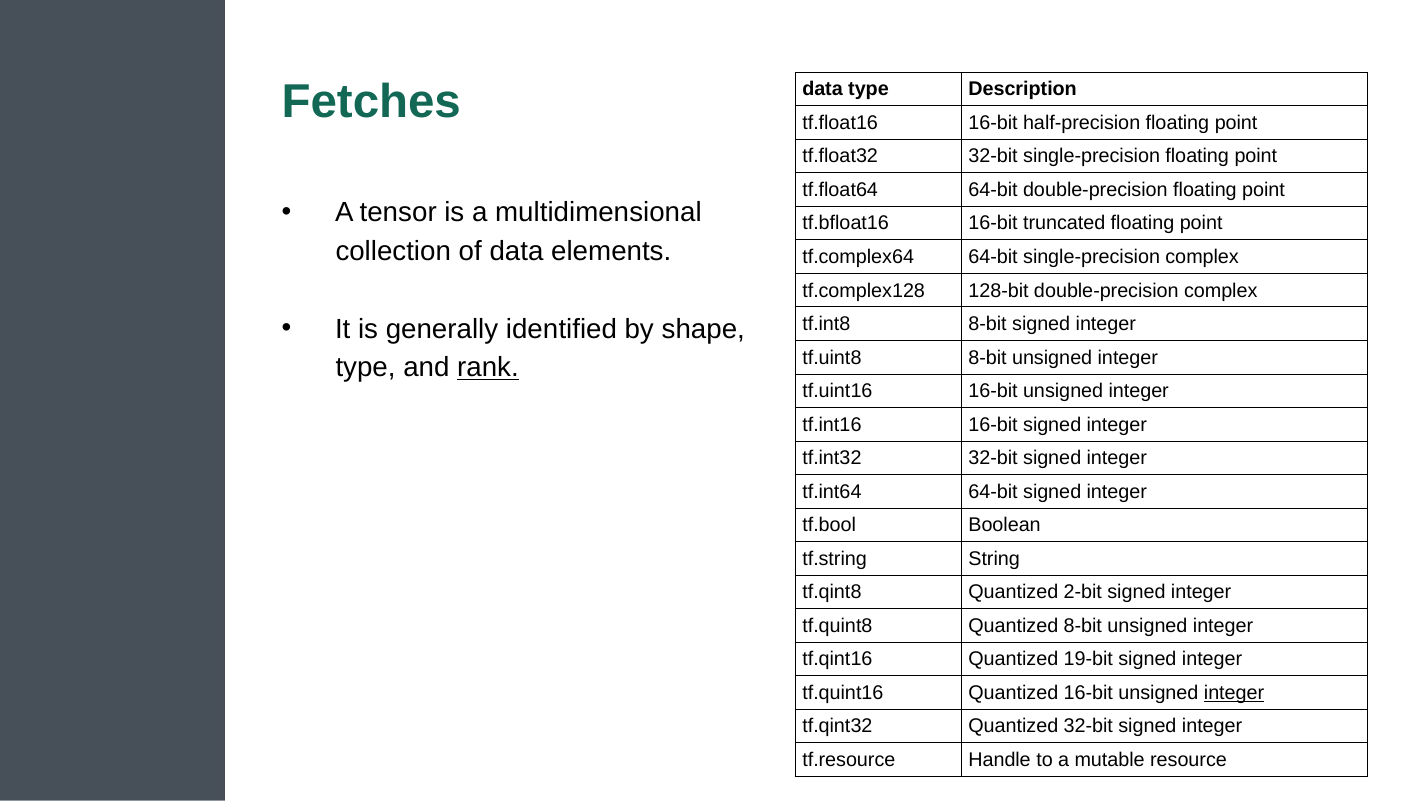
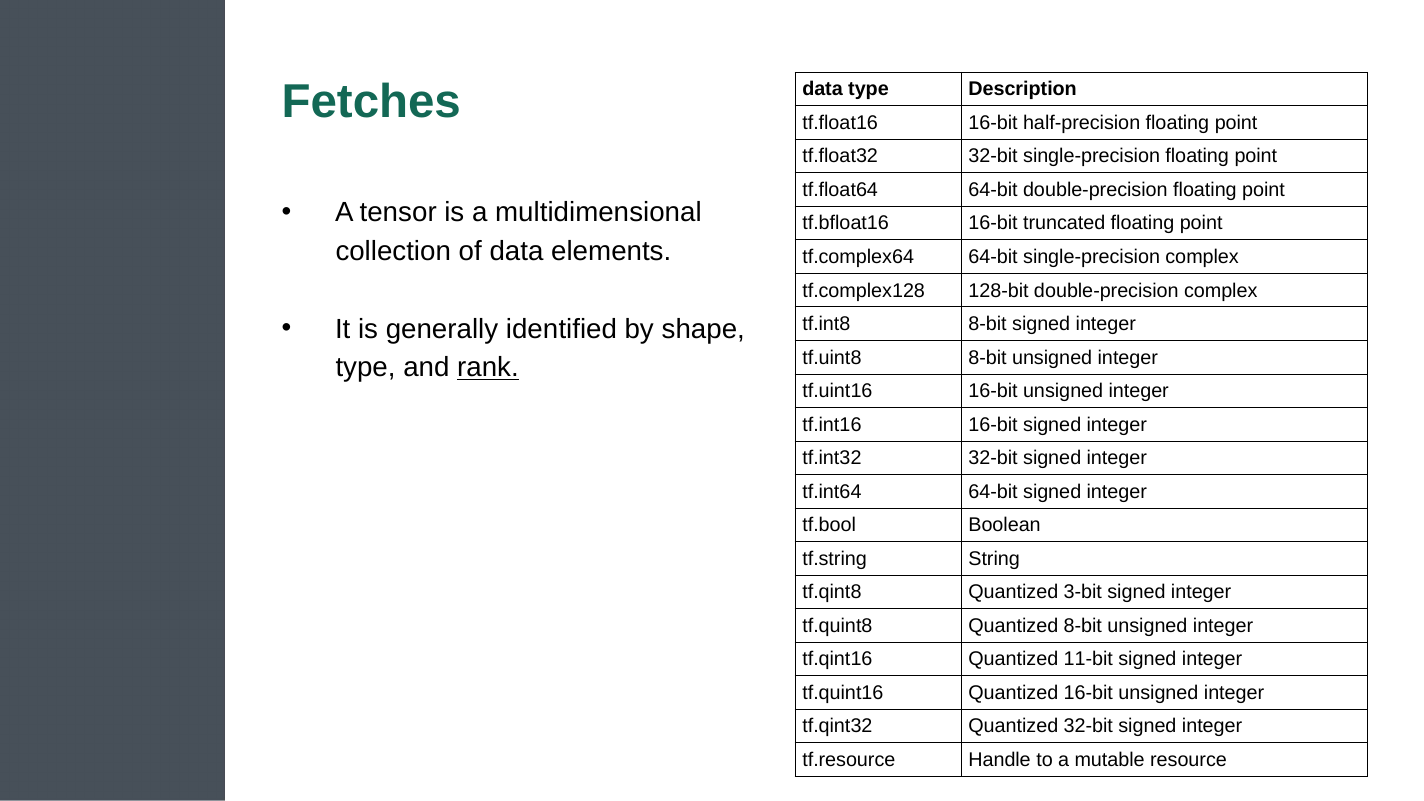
2-bit: 2-bit -> 3-bit (1083, 592)
19-bit: 19-bit -> 11-bit (1088, 659)
integer underline: present -> none (1234, 693)
